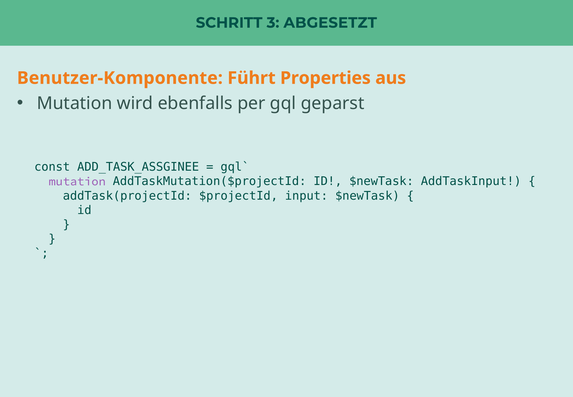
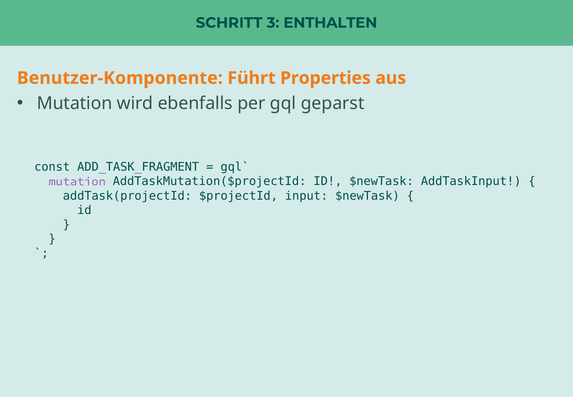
ABGESETZT: ABGESETZT -> ENTHALTEN (330, 23)
ADD_TASK_ASSGINEE: ADD_TASK_ASSGINEE -> ADD_TASK_FRAGMENT (138, 167)
